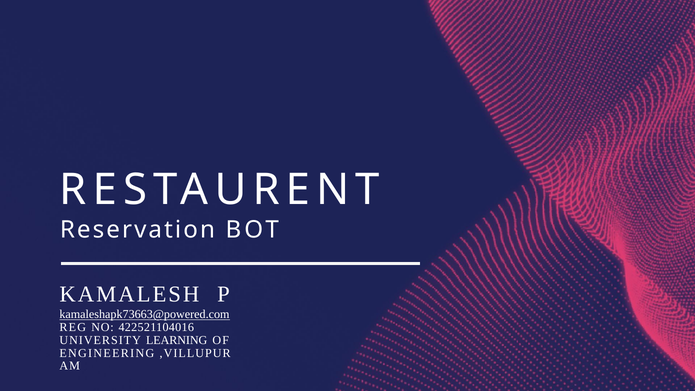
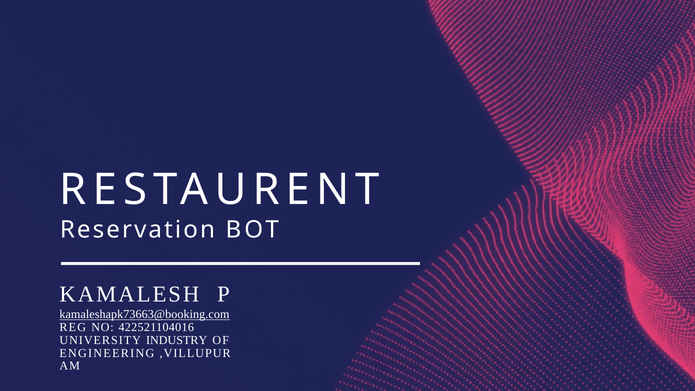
kamaleshapk73663@powered.com: kamaleshapk73663@powered.com -> kamaleshapk73663@booking.com (144, 314)
LEARNING: LEARNING -> INDUSTRY (177, 340)
